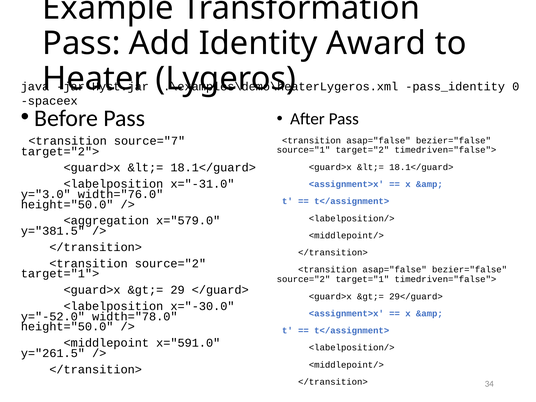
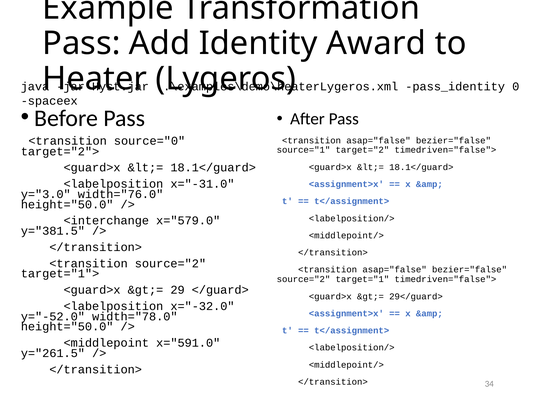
source="7: source="7 -> source="0 (150, 141)
<aggregation: <aggregation -> <interchange (106, 221)
x="-30.0: x="-30.0 -> x="-32.0 (202, 306)
